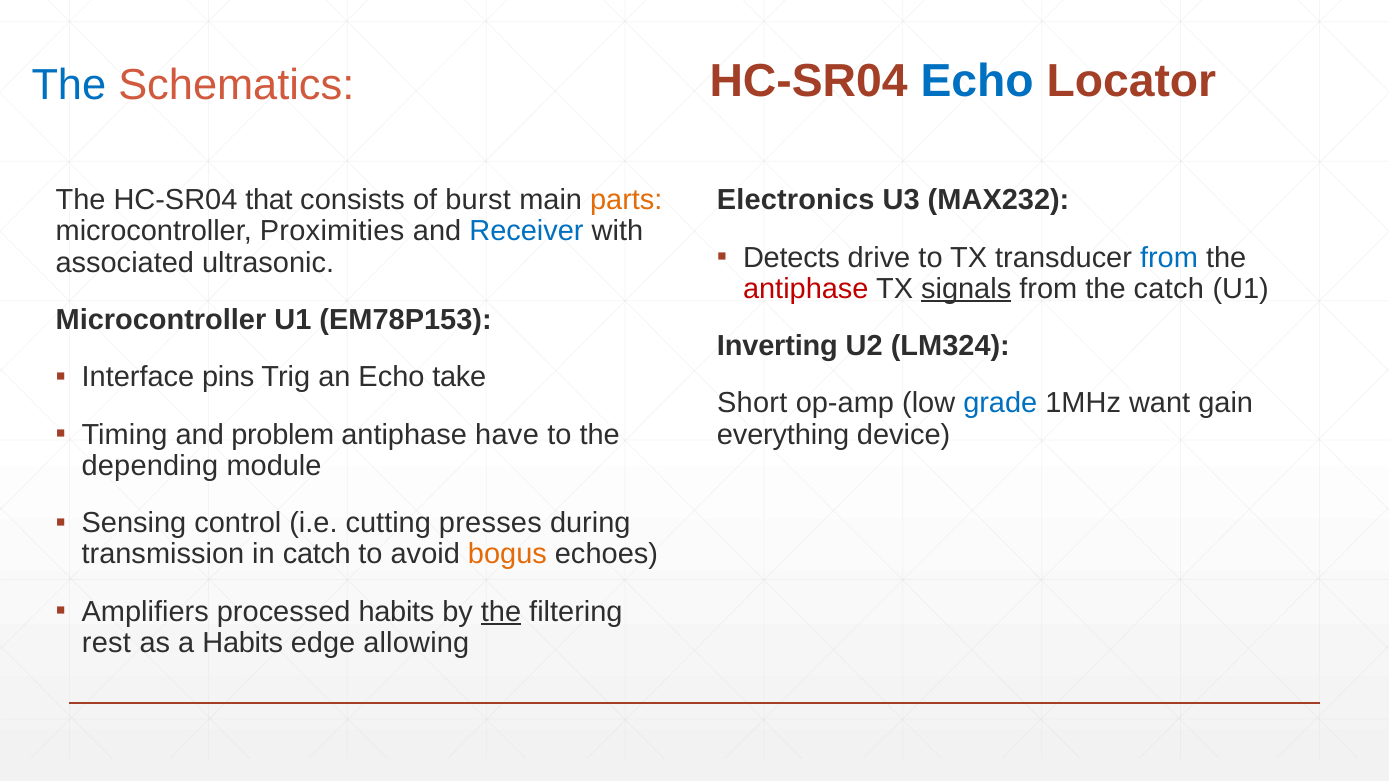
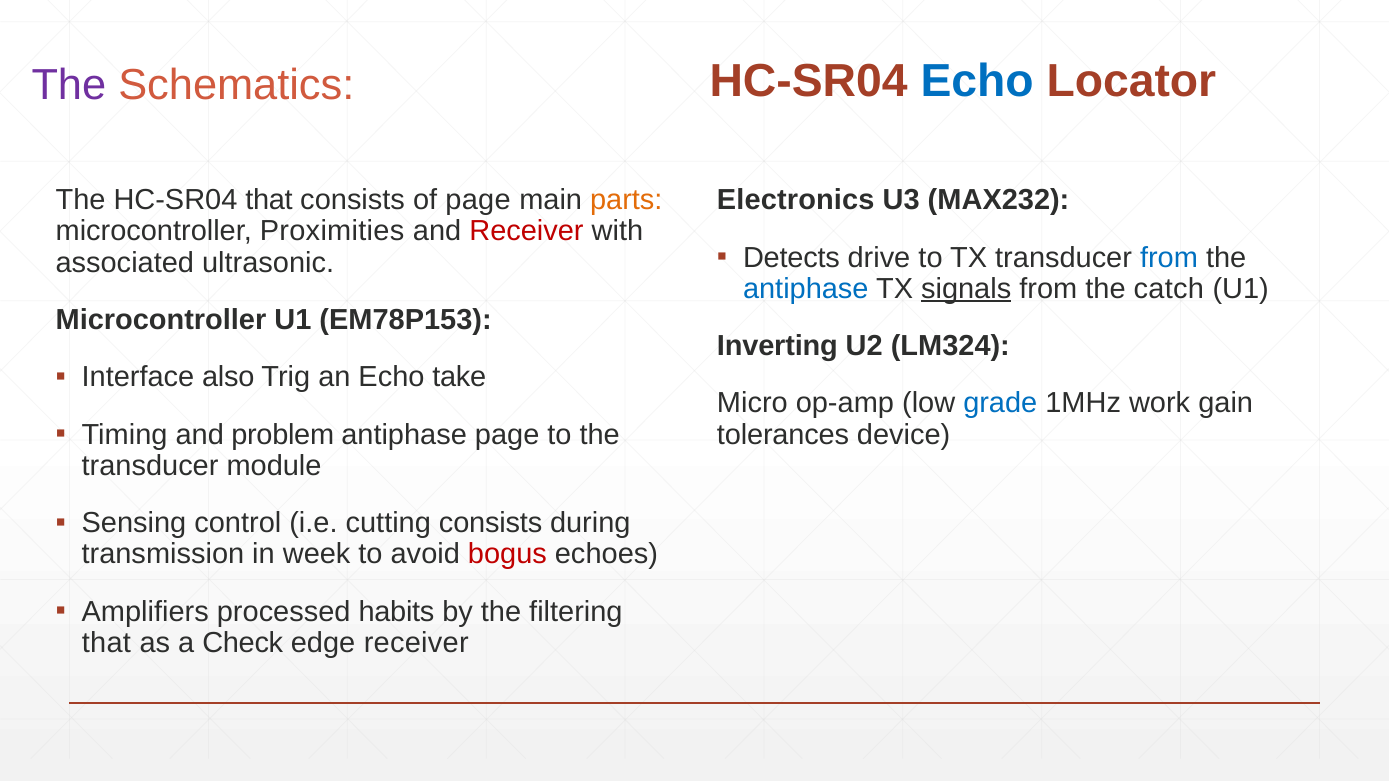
The colour: blue -> purple (69, 85)
of burst: burst -> page (478, 200)
Receiver colour: blue -> red (526, 232)
antiphase colour: red -> blue (806, 289)
pins: pins -> also (228, 377)
Short: Short -> Micro (752, 403)
want: want -> work (1160, 403)
antiphase have: have -> page (507, 435)
everything: everything -> tolerances (783, 435)
depending: depending -> transducer (150, 466)
cutting presses: presses -> consists (491, 523)
in catch: catch -> week (317, 554)
bogus colour: orange -> red (507, 554)
the underline: present -> none (501, 612)
rest: rest -> that (106, 643)
a Habits: Habits -> Check (243, 643)
edge allowing: allowing -> receiver (416, 643)
